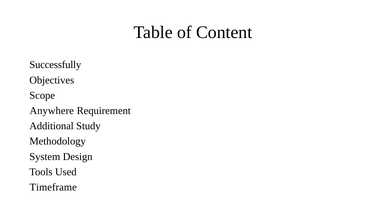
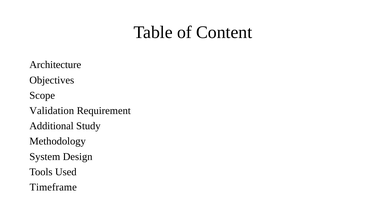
Successfully: Successfully -> Architecture (55, 65)
Anywhere: Anywhere -> Validation (52, 111)
